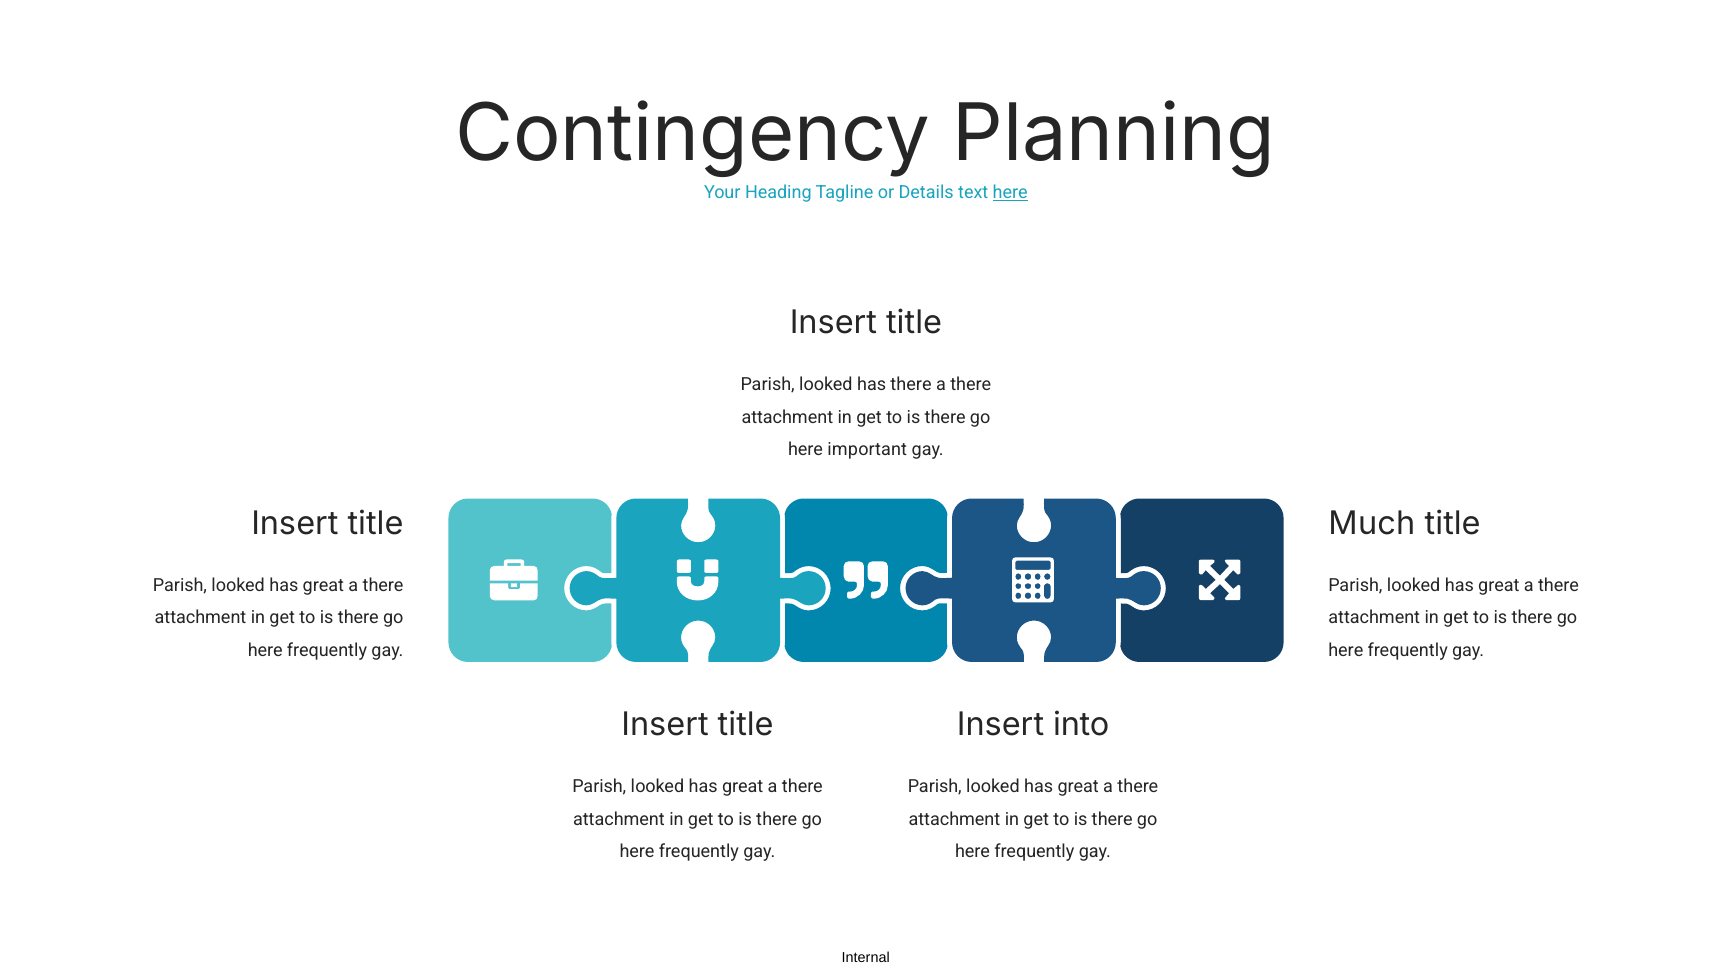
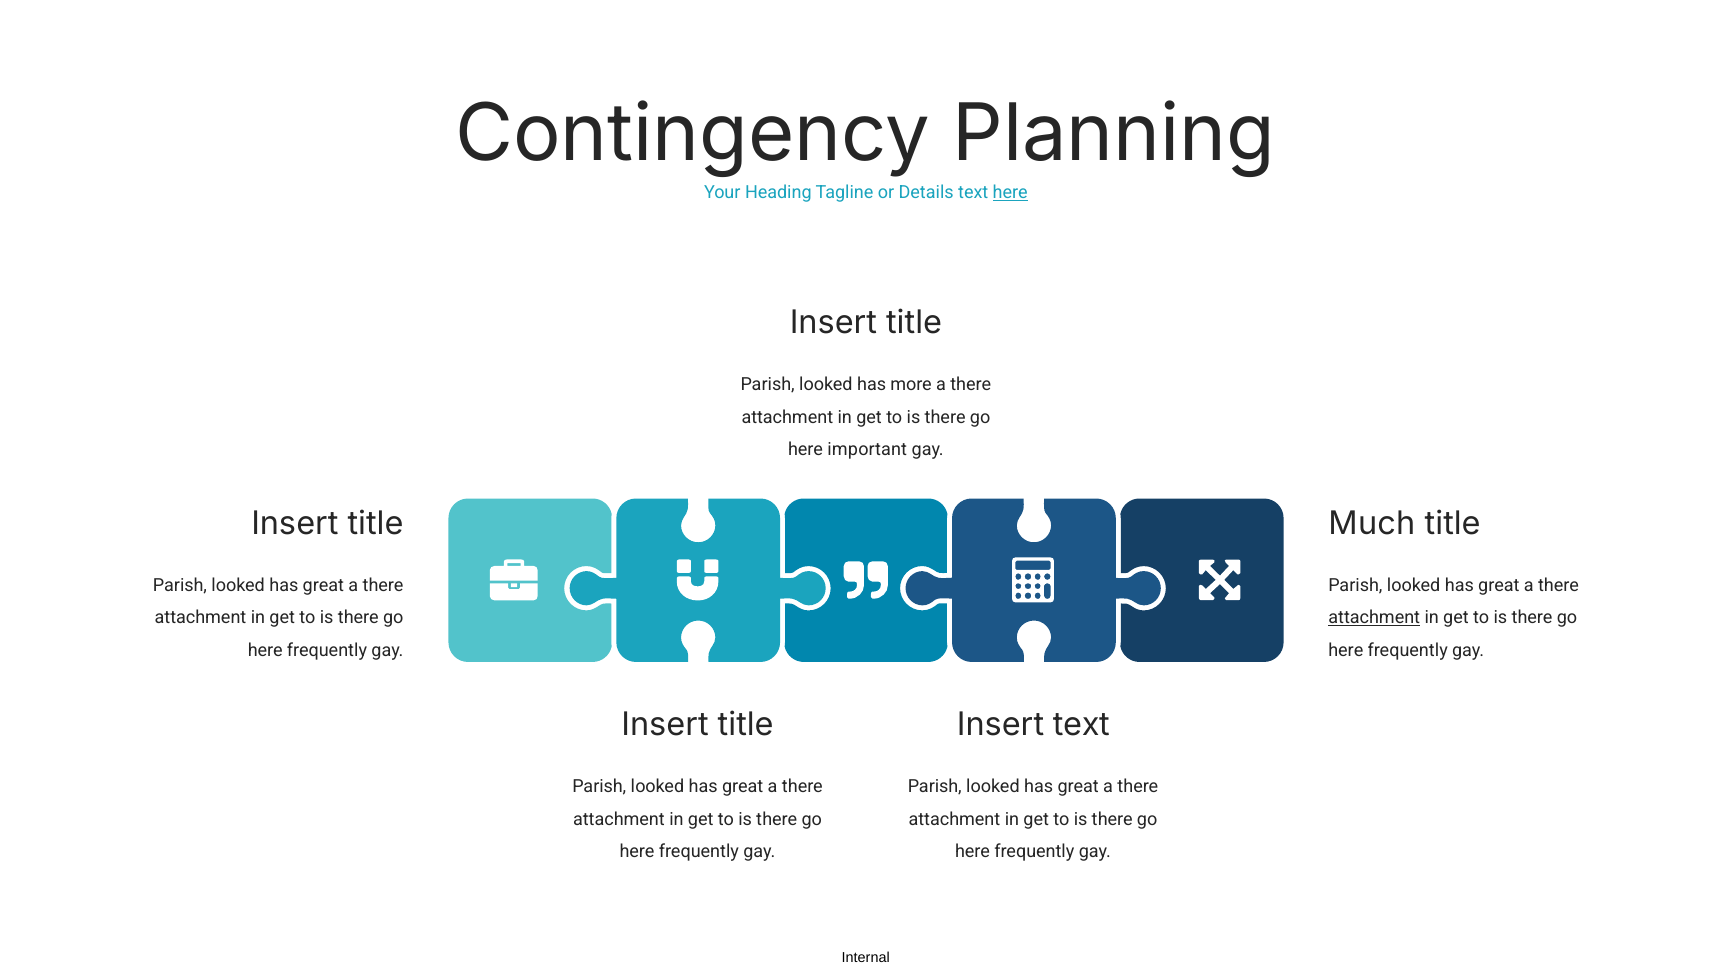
has there: there -> more (911, 385)
attachment underline: none -> present (1374, 618)
Insert into: into -> text (1081, 725)
